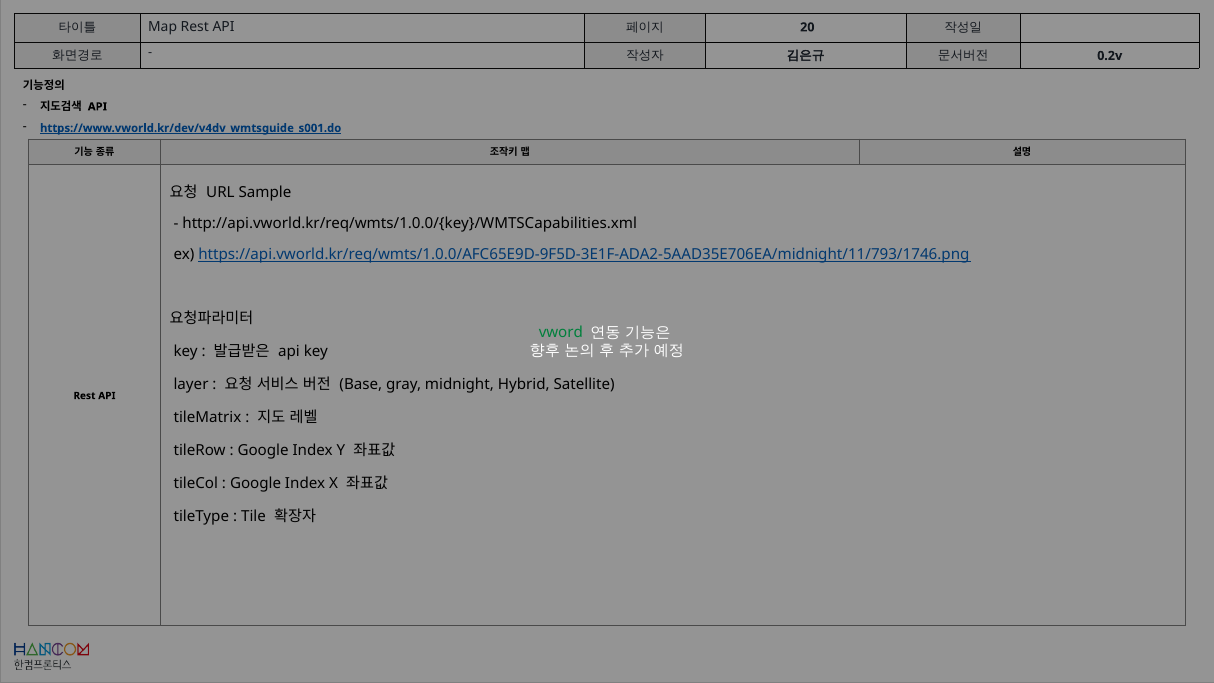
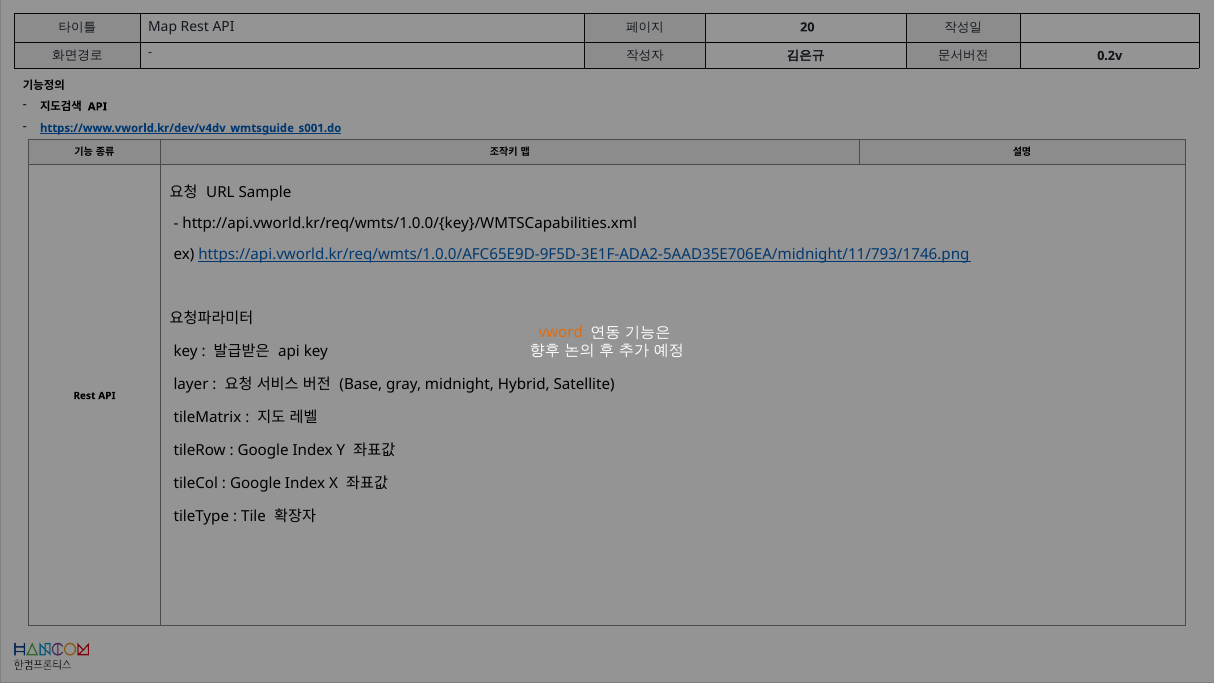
vword colour: green -> orange (561, 332)
